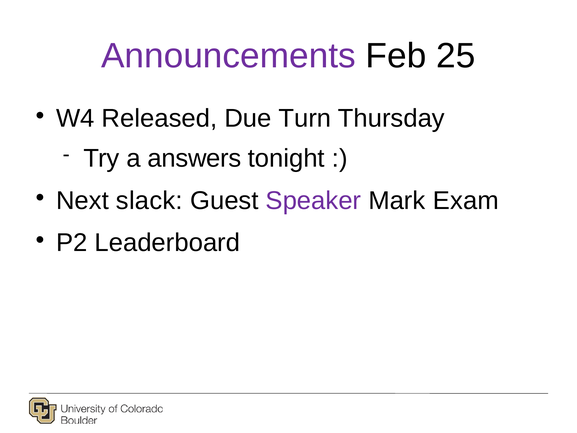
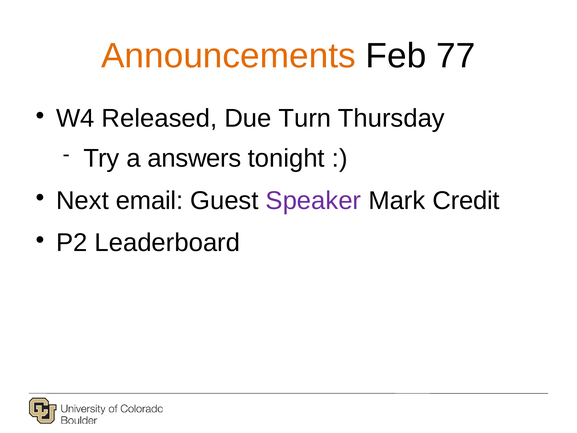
Announcements colour: purple -> orange (228, 56)
25: 25 -> 77 (456, 56)
slack: slack -> email (150, 201)
Exam: Exam -> Credit (466, 201)
